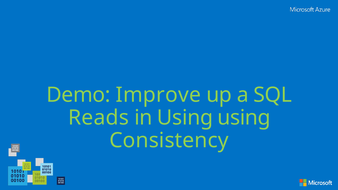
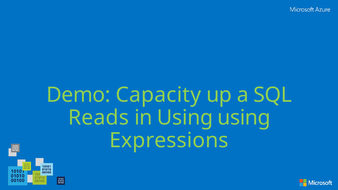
Improve: Improve -> Capacity (158, 95)
Consistency: Consistency -> Expressions (169, 141)
